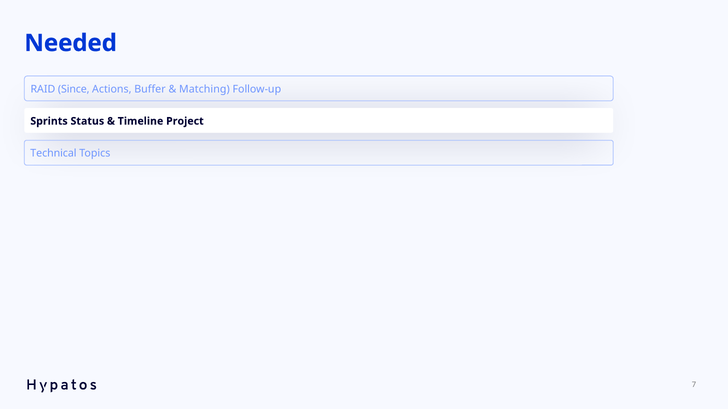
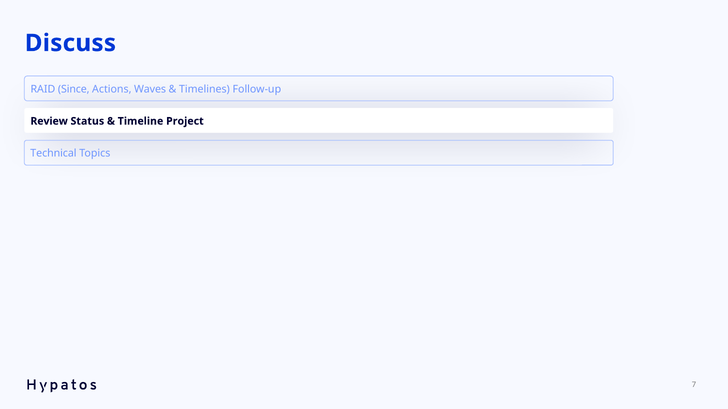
Needed: Needed -> Discuss (70, 43)
Buffer: Buffer -> Waves (150, 89)
Matching: Matching -> Timelines (204, 89)
Sprints: Sprints -> Review (49, 121)
